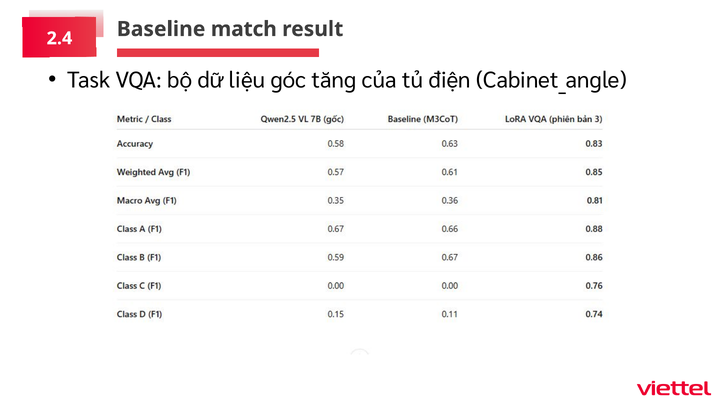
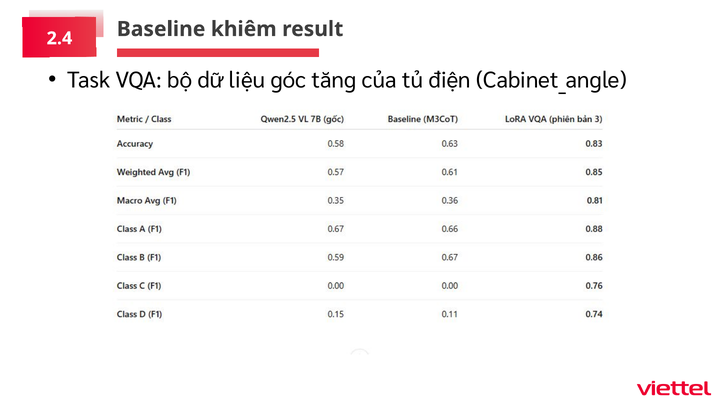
match: match -> khiêm (244, 29)
